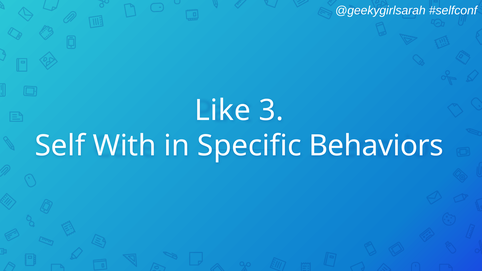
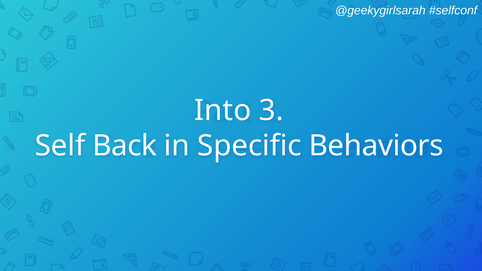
Like: Like -> Into (223, 110)
With: With -> Back (125, 146)
